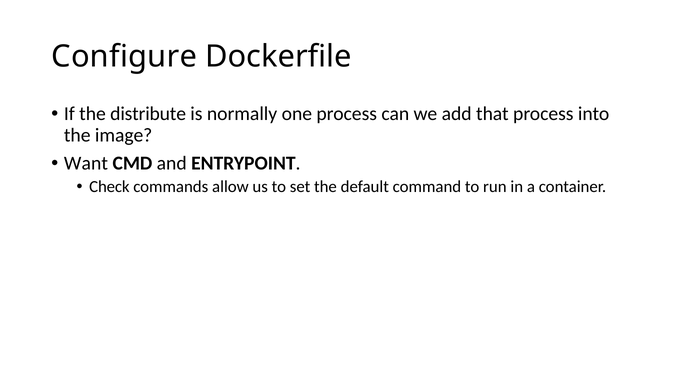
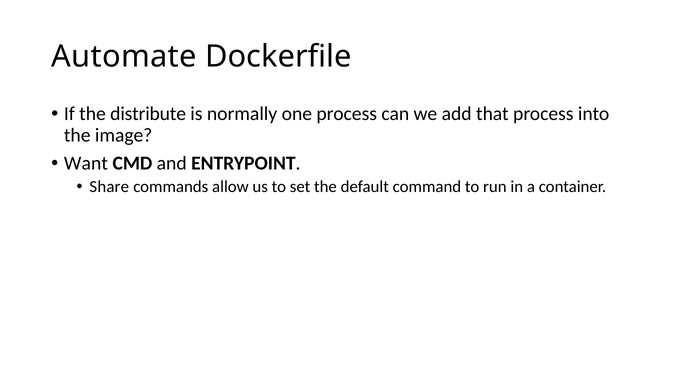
Configure: Configure -> Automate (124, 57)
Check: Check -> Share (109, 186)
